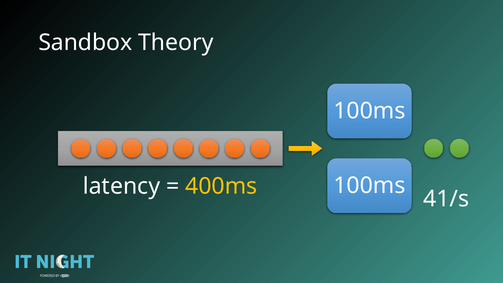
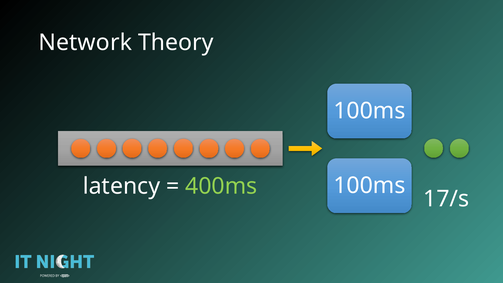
Sandbox: Sandbox -> Network (85, 43)
400ms colour: yellow -> light green (221, 186)
41/s: 41/s -> 17/s (446, 199)
